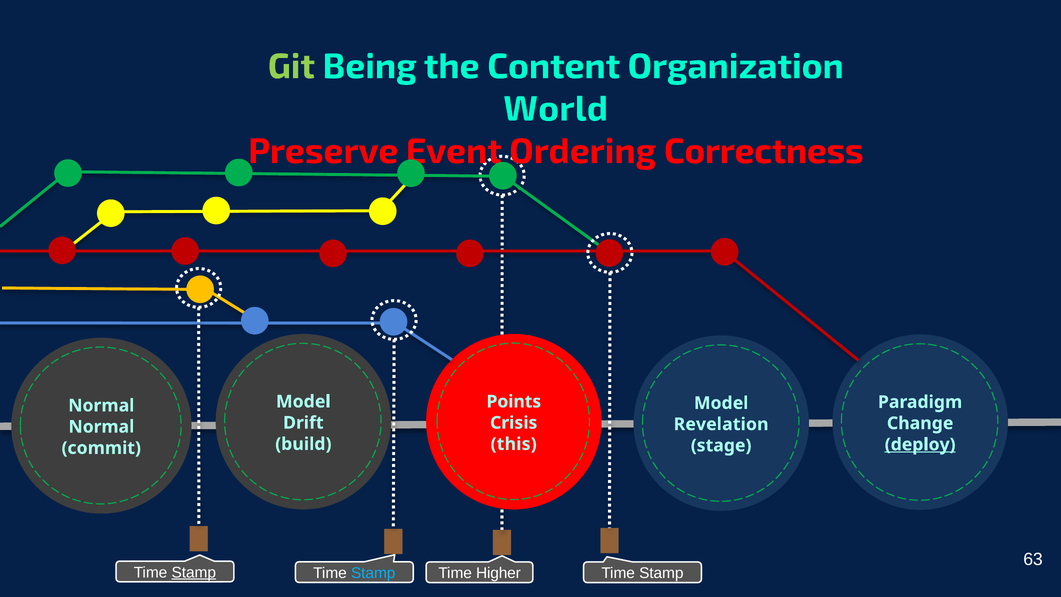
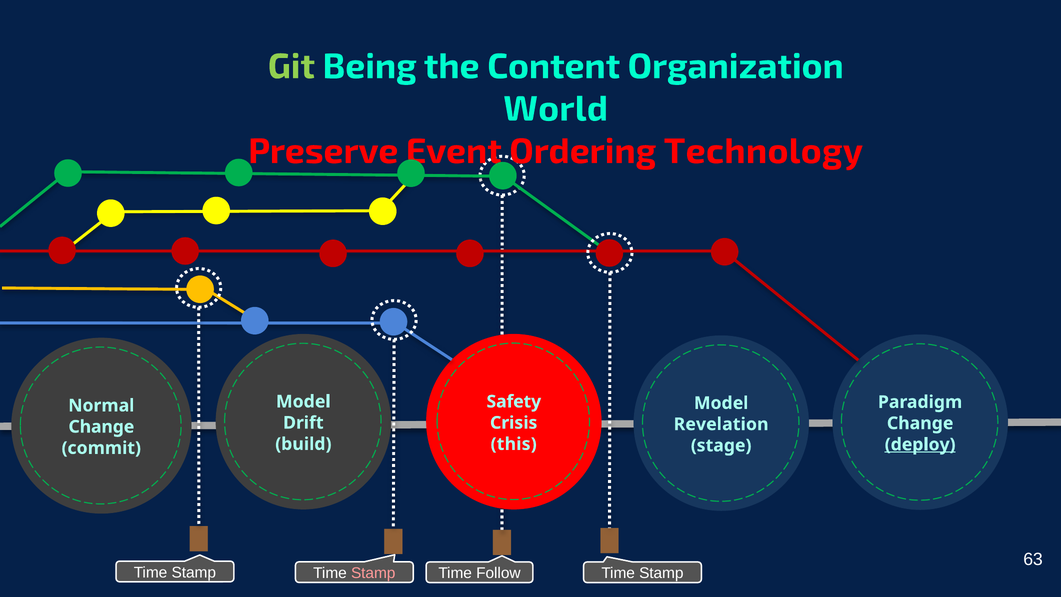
Correctness: Correctness -> Technology (763, 151)
Points: Points -> Safety (514, 402)
Normal: Normal -> Change (101, 427)
Stamp underline: present -> none (194, 572)
Stamp colour: light blue -> pink (373, 573)
Higher: Higher -> Follow (498, 573)
